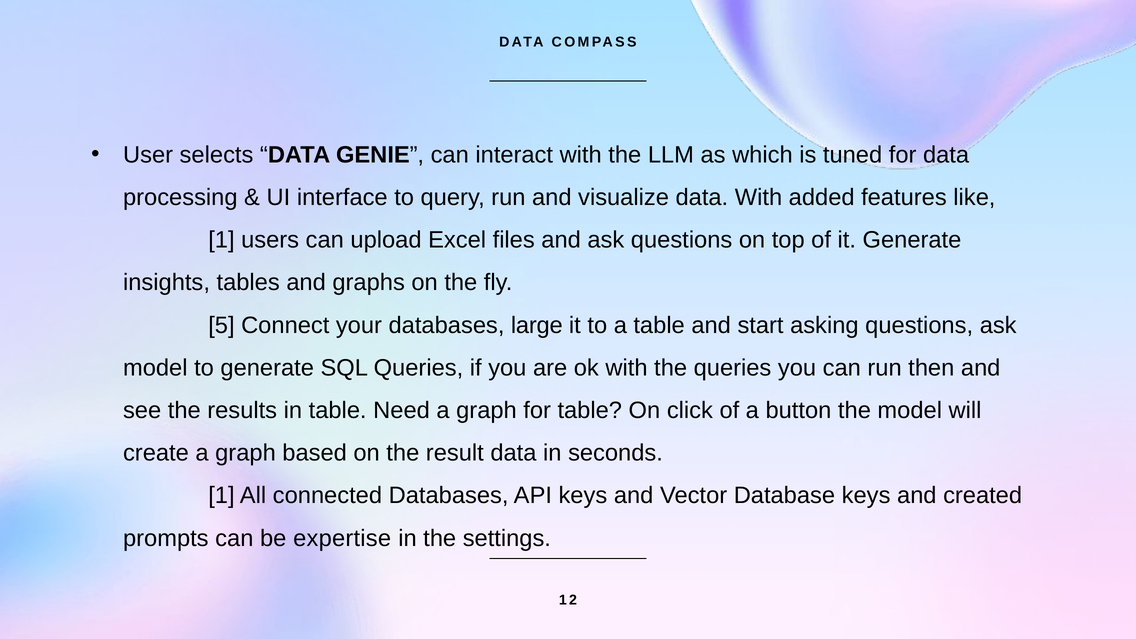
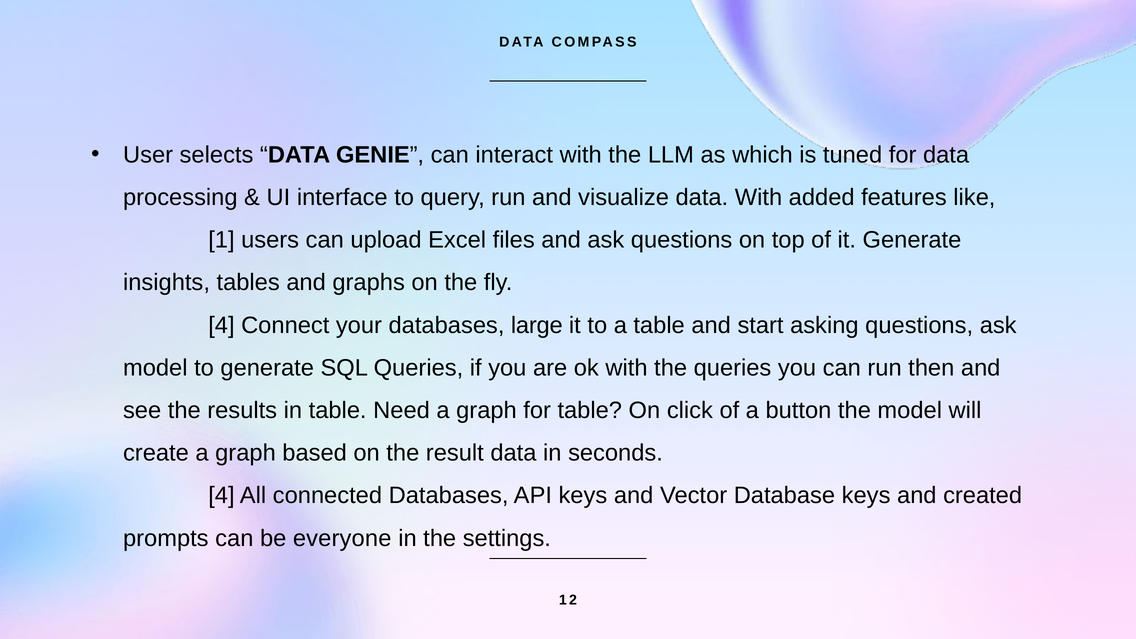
5: 5 -> 4 (221, 325)
1: 1 -> 4 (221, 496)
expertise: expertise -> everyone (342, 538)
